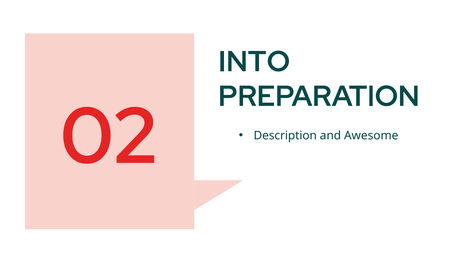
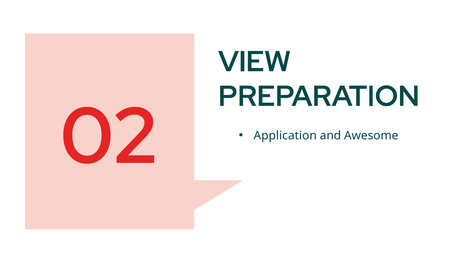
INTO: INTO -> VIEW (255, 62)
Description: Description -> Application (285, 135)
